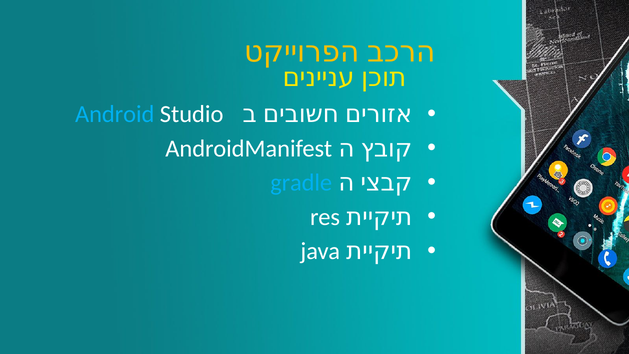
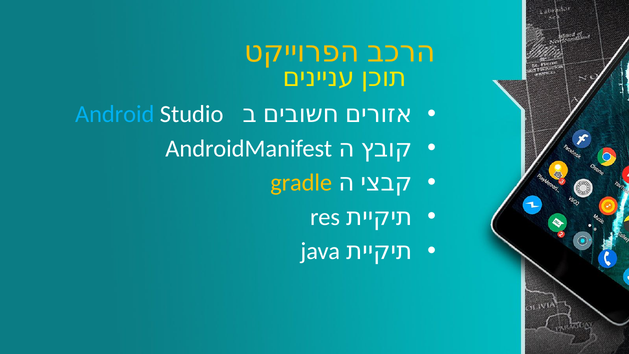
gradle colour: light blue -> yellow (301, 183)
